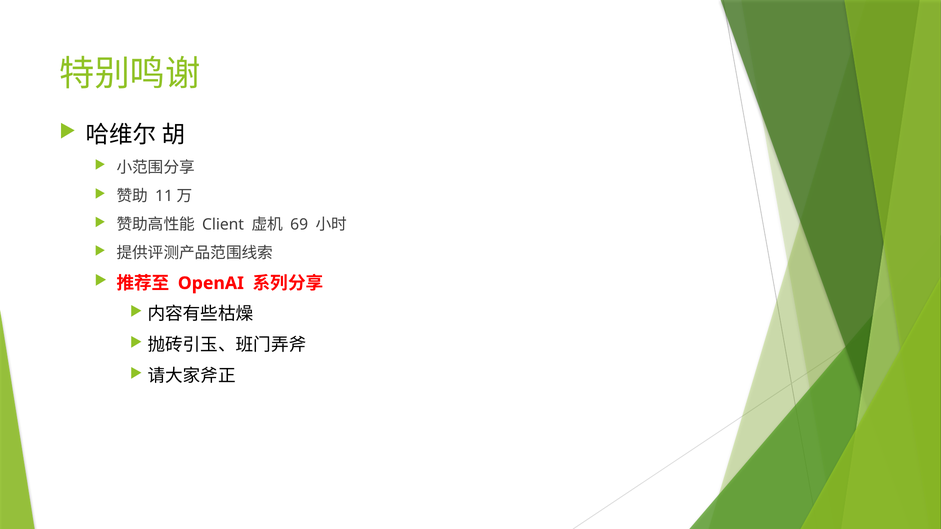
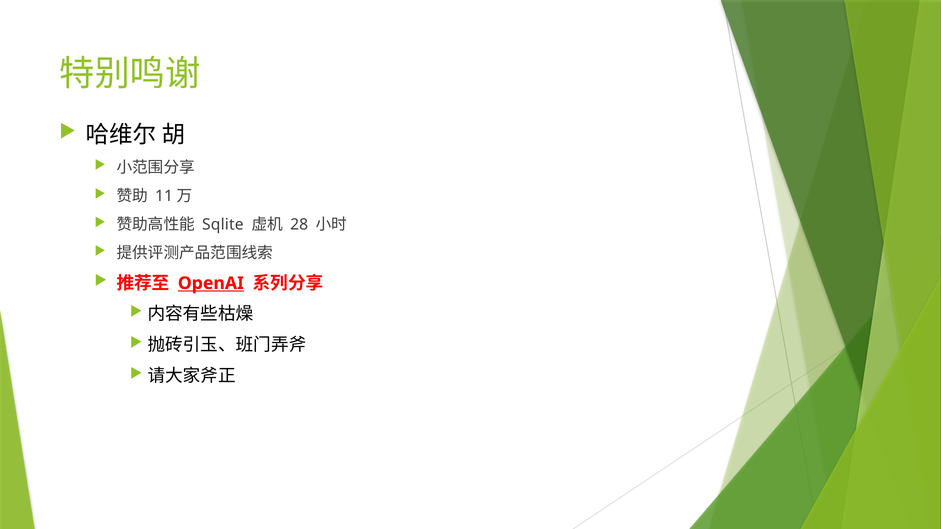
Client: Client -> Sqlite (223, 225)
69: 69 -> 28 (299, 225)
OpenAI underline: none -> present (211, 283)
